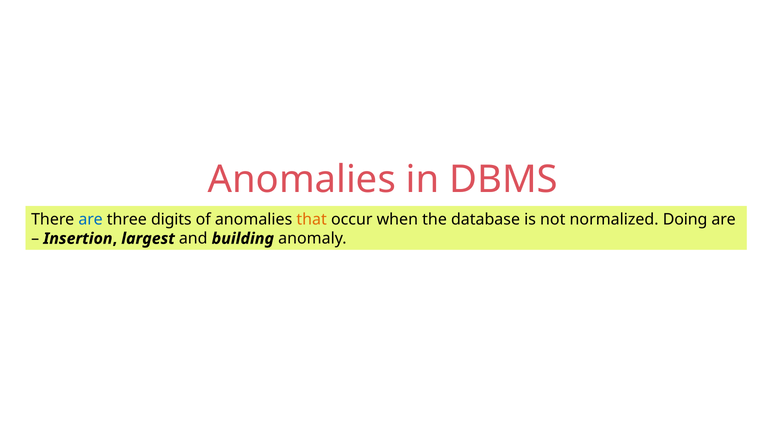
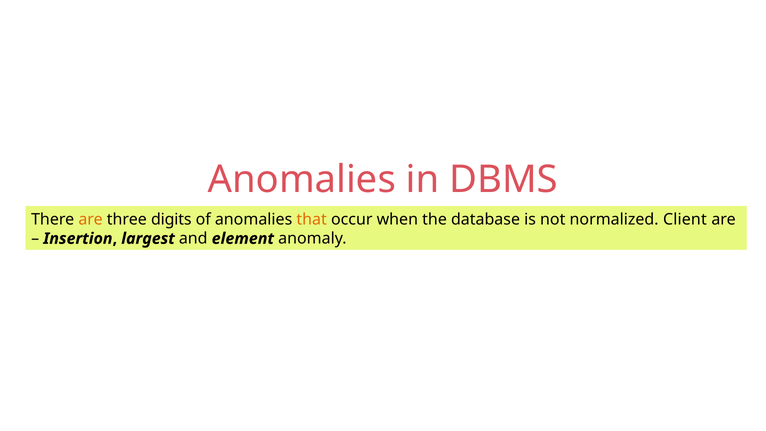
are colour: blue -> orange (91, 219)
Doing: Doing -> Client (685, 219)
building: building -> element (243, 239)
